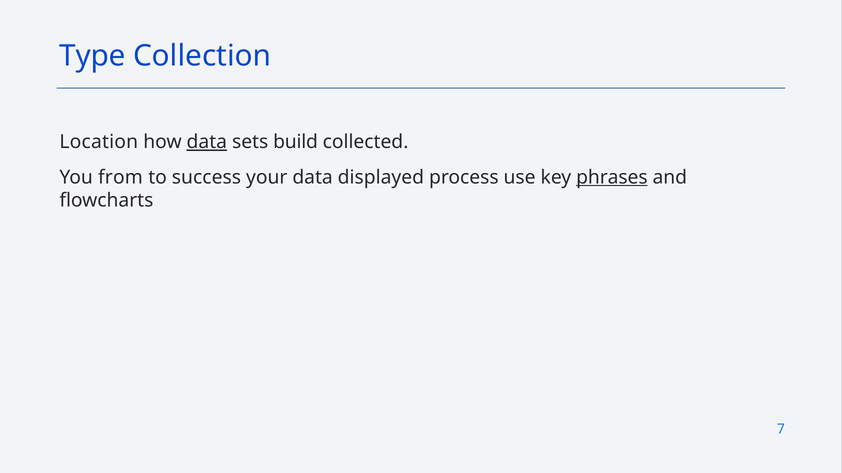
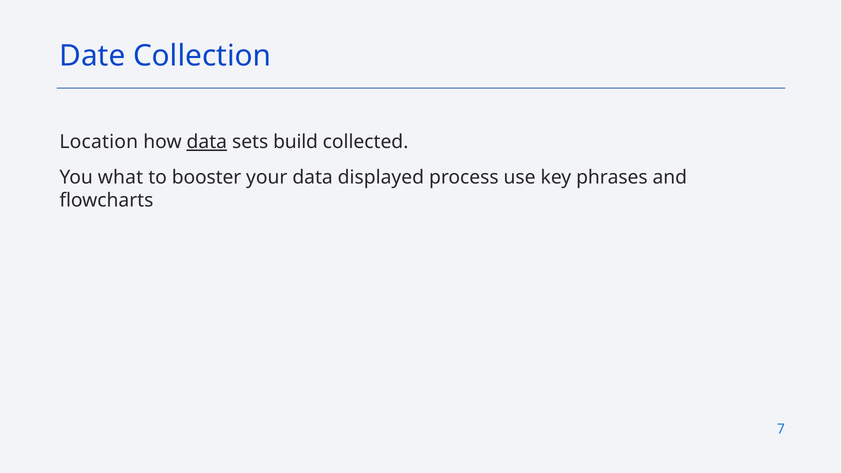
Type: Type -> Date (92, 56)
from: from -> what (120, 178)
success: success -> booster (207, 178)
phrases underline: present -> none (612, 178)
